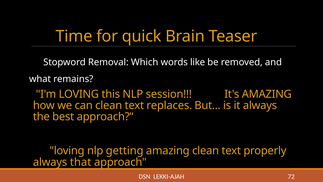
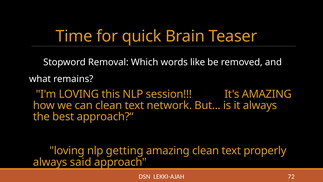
replaces: replaces -> network (169, 105)
that: that -> said (81, 162)
